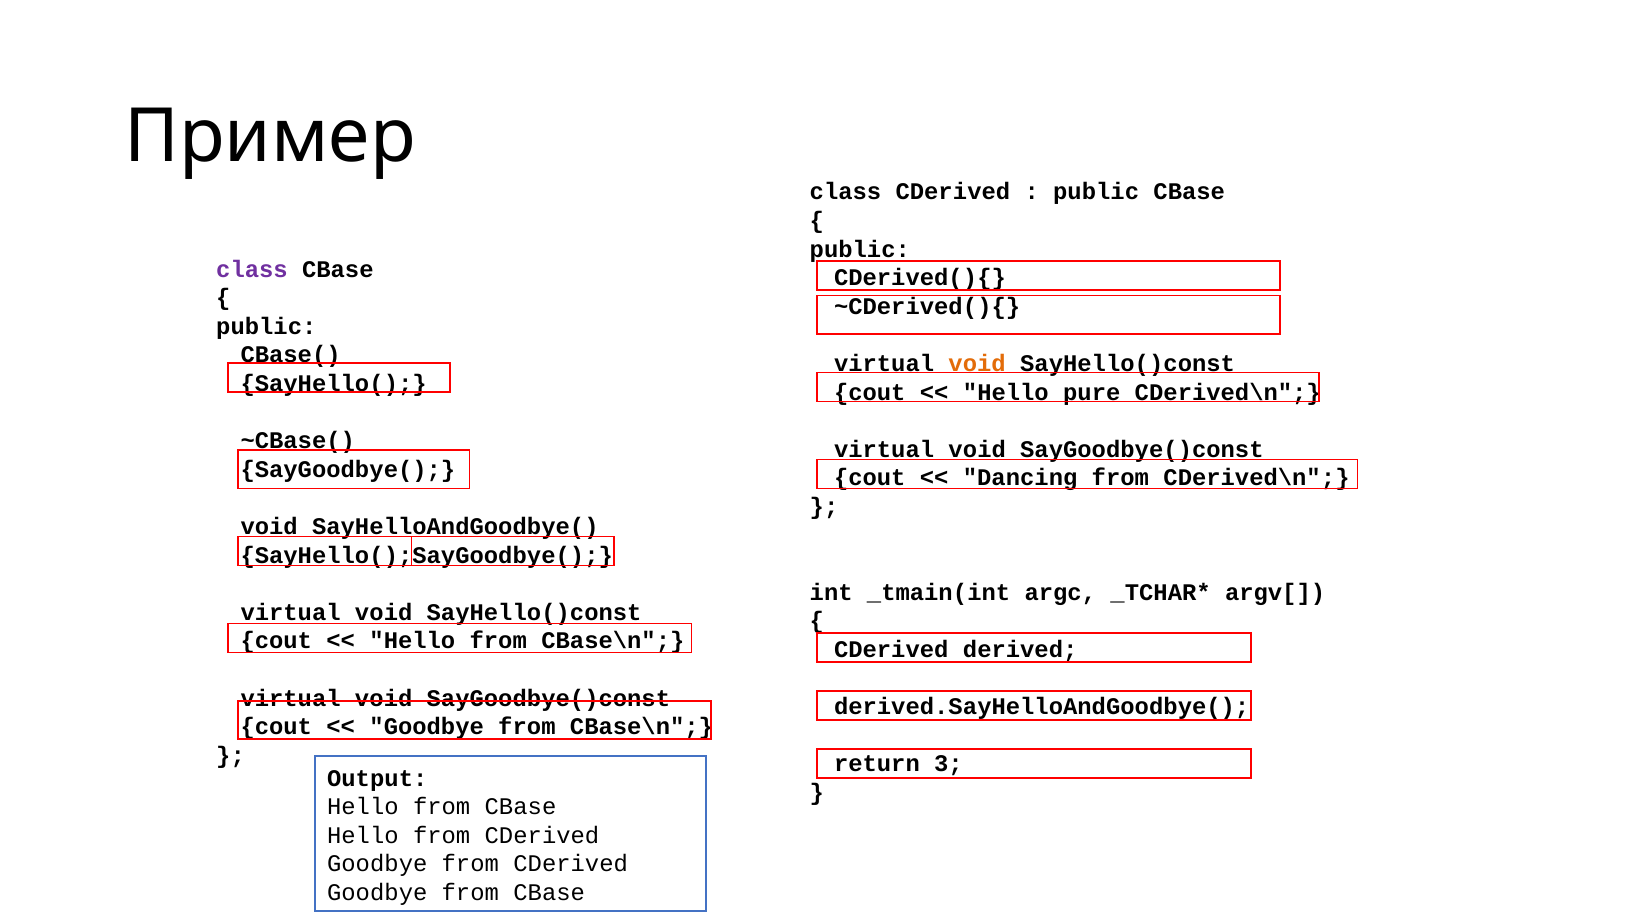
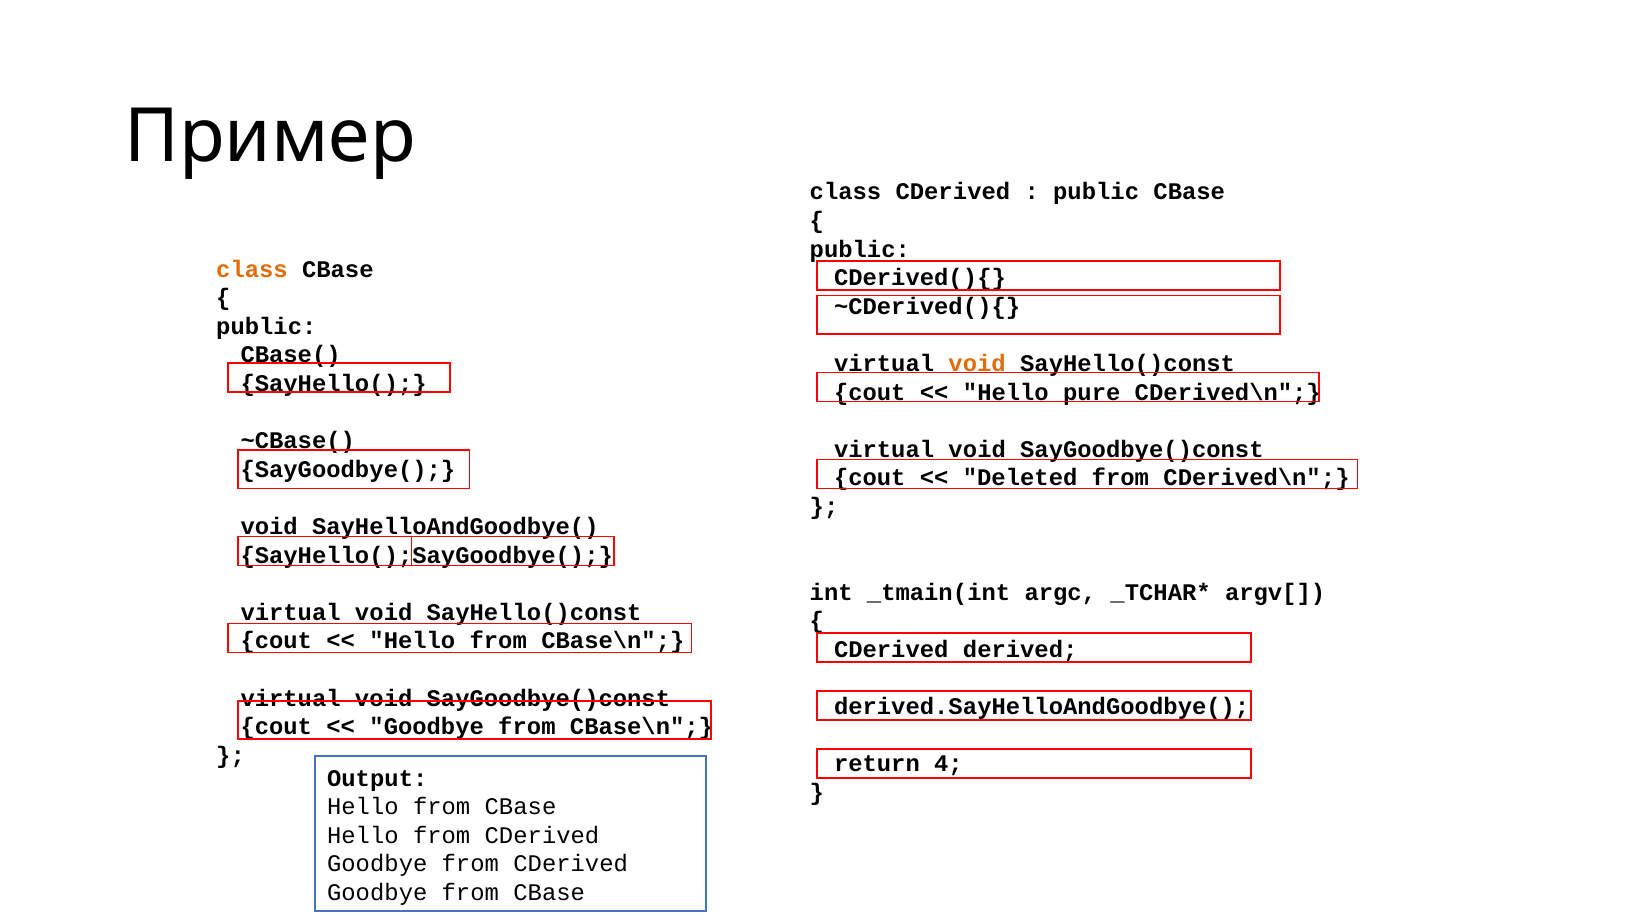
class colour: purple -> orange (252, 269)
Dancing: Dancing -> Deleted (1020, 478)
3: 3 -> 4 (949, 764)
